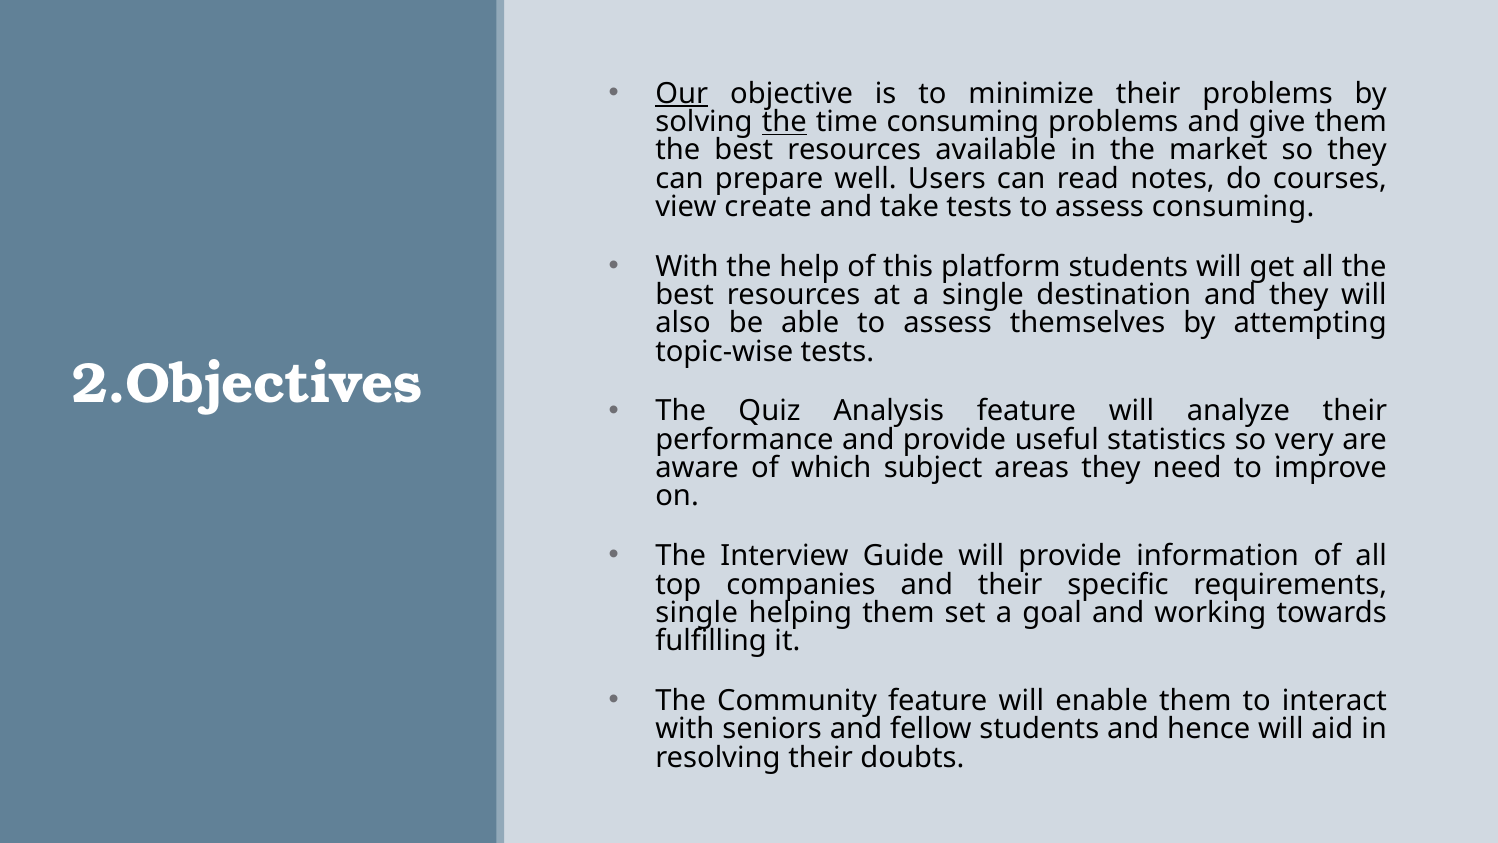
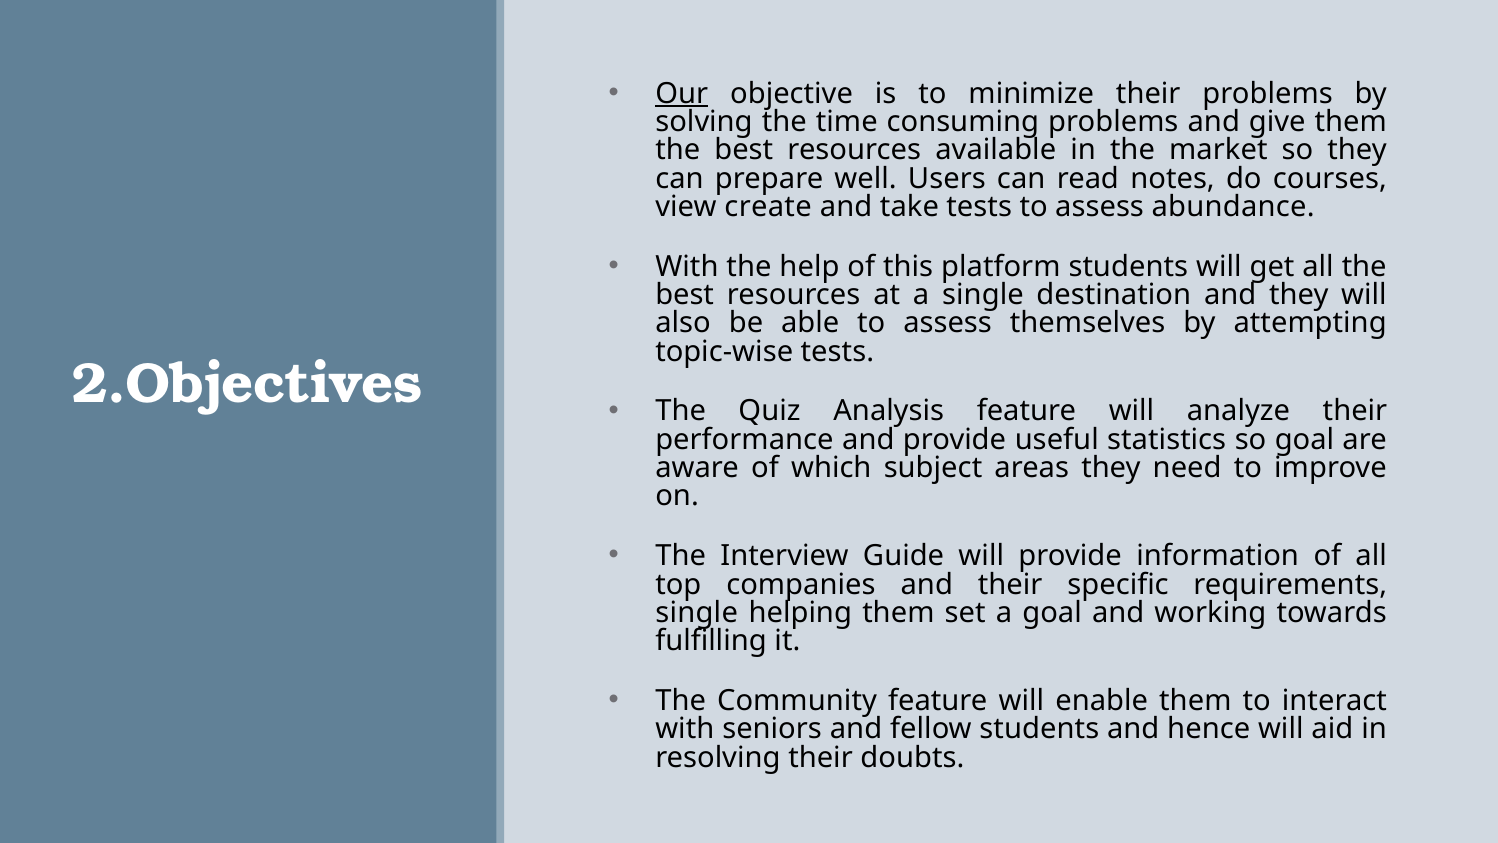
the underline: present -> none (784, 122)
assess consuming: consuming -> abundance (1233, 207)
so very: very -> goal (1304, 439)
